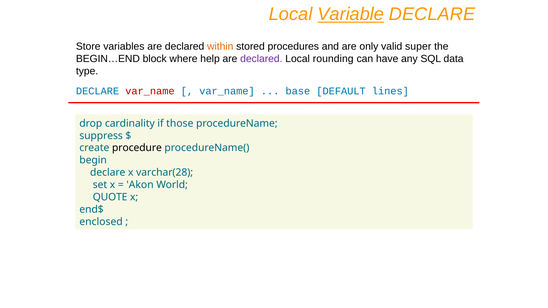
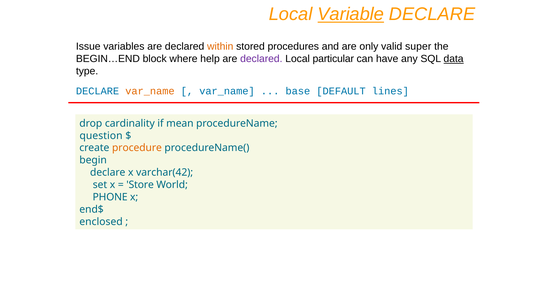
Store: Store -> Issue (88, 47)
rounding: rounding -> particular (333, 59)
data underline: none -> present (454, 59)
var_name colour: red -> orange (150, 91)
those: those -> mean (180, 123)
suppress: suppress -> question (101, 136)
procedure colour: black -> orange (137, 148)
varchar(28: varchar(28 -> varchar(42 (165, 173)
Akon: Akon -> Store (140, 185)
QUOTE: QUOTE -> PHONE (110, 197)
